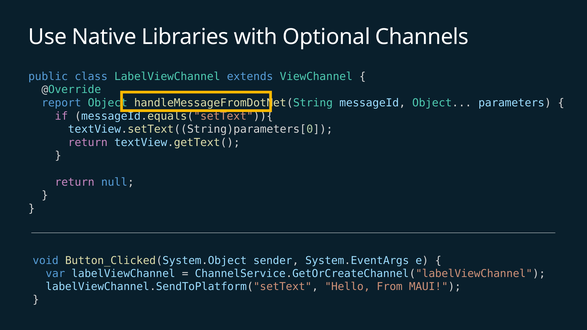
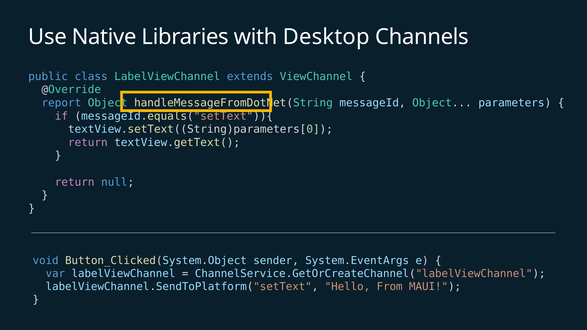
Optional: Optional -> Desktop (326, 37)
